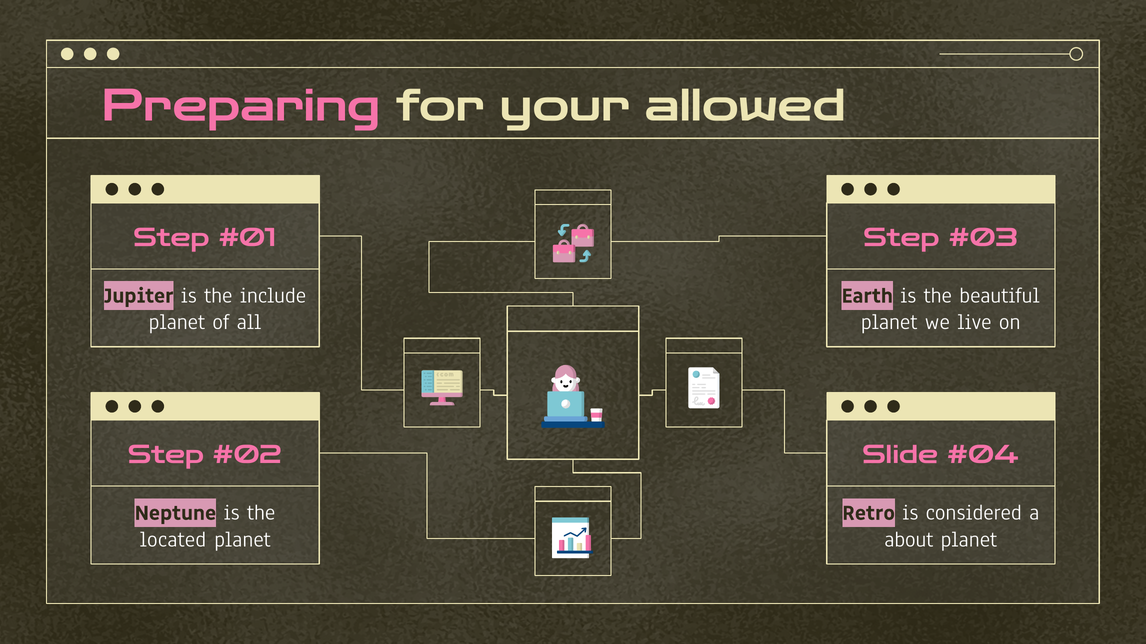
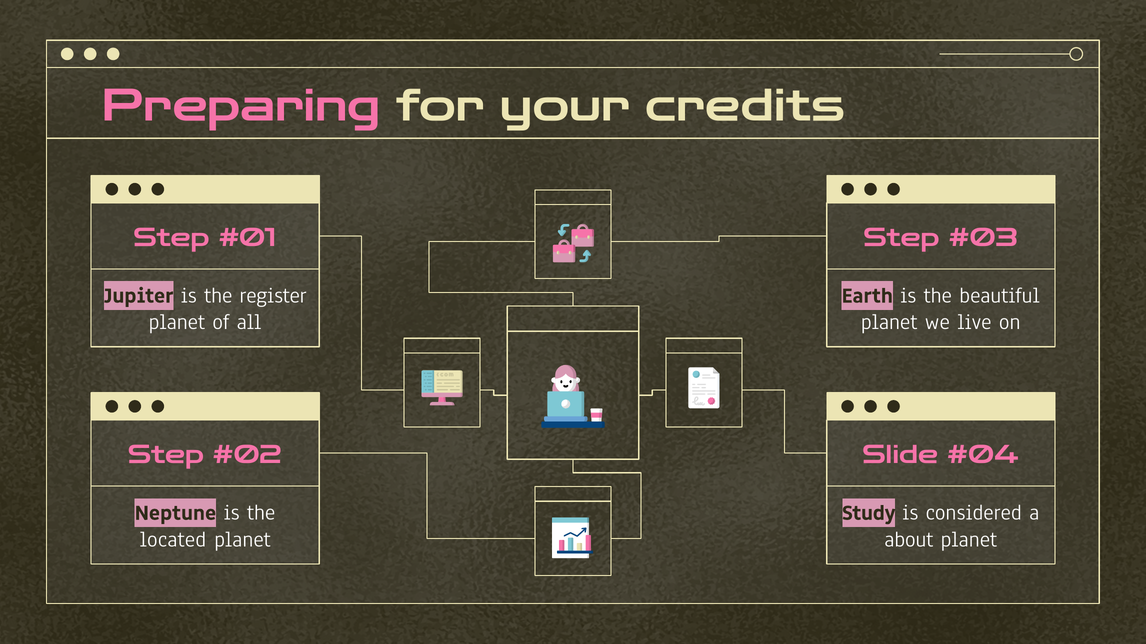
allowed: allowed -> credits (745, 106)
include: include -> register (273, 296)
Retro: Retro -> Study (869, 513)
